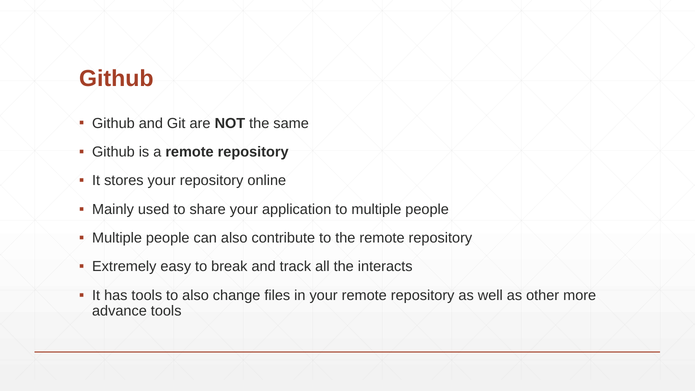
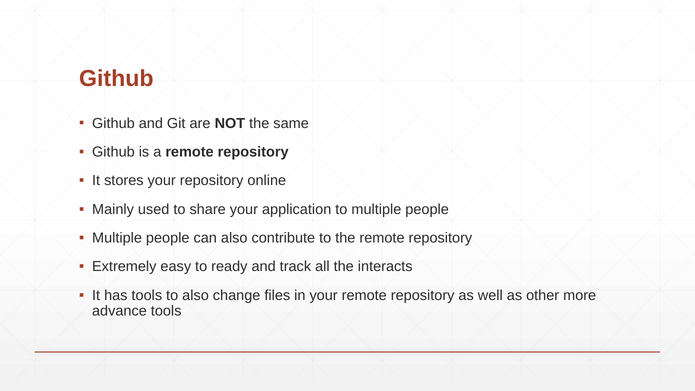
break: break -> ready (229, 267)
